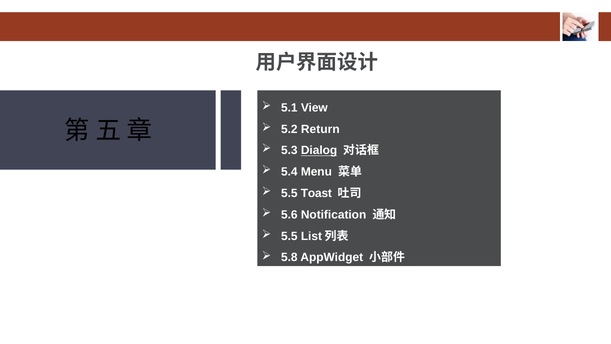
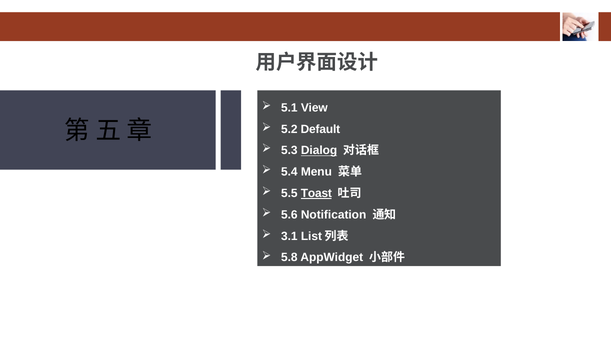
Return: Return -> Default (320, 129)
Toast underline: none -> present (316, 193)
5.5: 5.5 -> 3.1 (289, 236)
